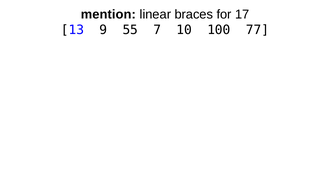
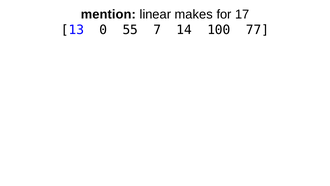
braces: braces -> makes (194, 14)
9: 9 -> 0 (103, 30)
10: 10 -> 14 (184, 30)
